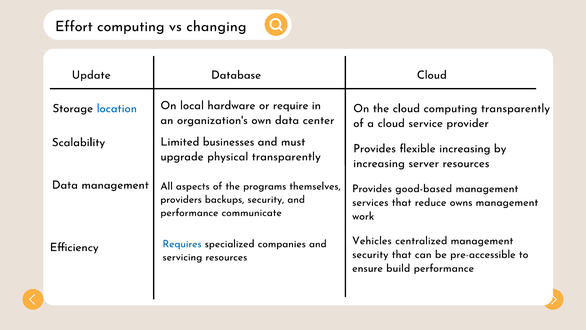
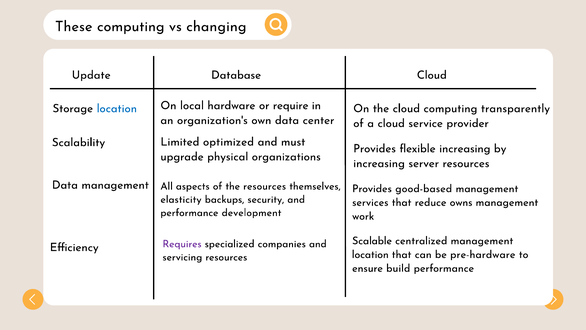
Effort: Effort -> These (74, 26)
businesses: businesses -> optimized (228, 142)
physical transparently: transparently -> organizations (286, 156)
the programs: programs -> resources (265, 186)
providers: providers -> elasticity (181, 199)
communicate: communicate -> development (252, 212)
Vehicles: Vehicles -> Scalable (372, 240)
Requires colour: blue -> purple (182, 244)
security: security -> location (370, 254)
pre-accessible: pre-accessible -> pre-hardware (483, 254)
